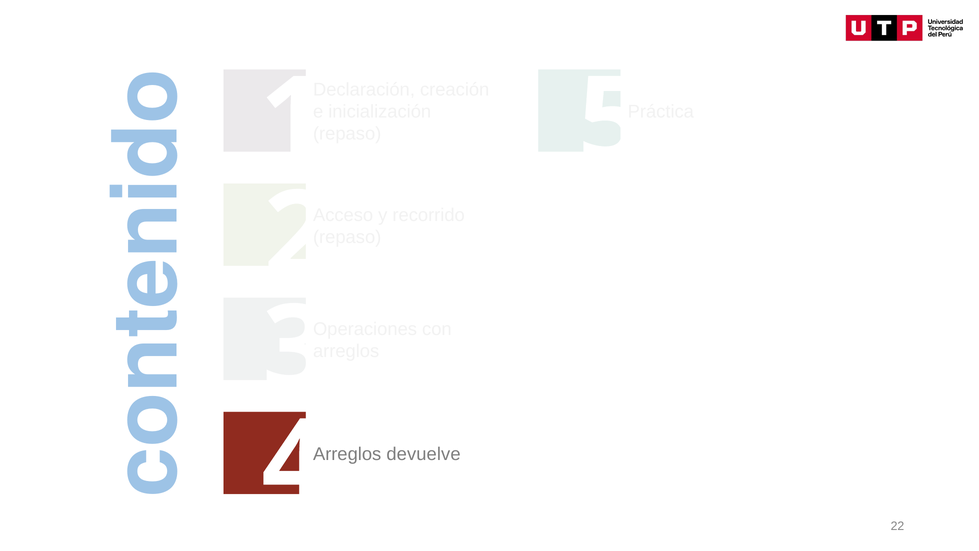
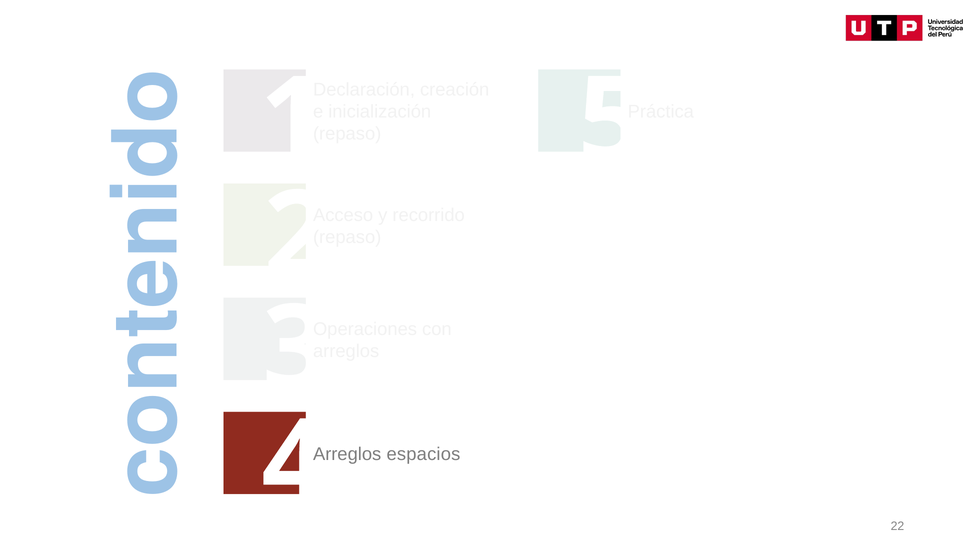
devuelve: devuelve -> espacios (423, 454)
